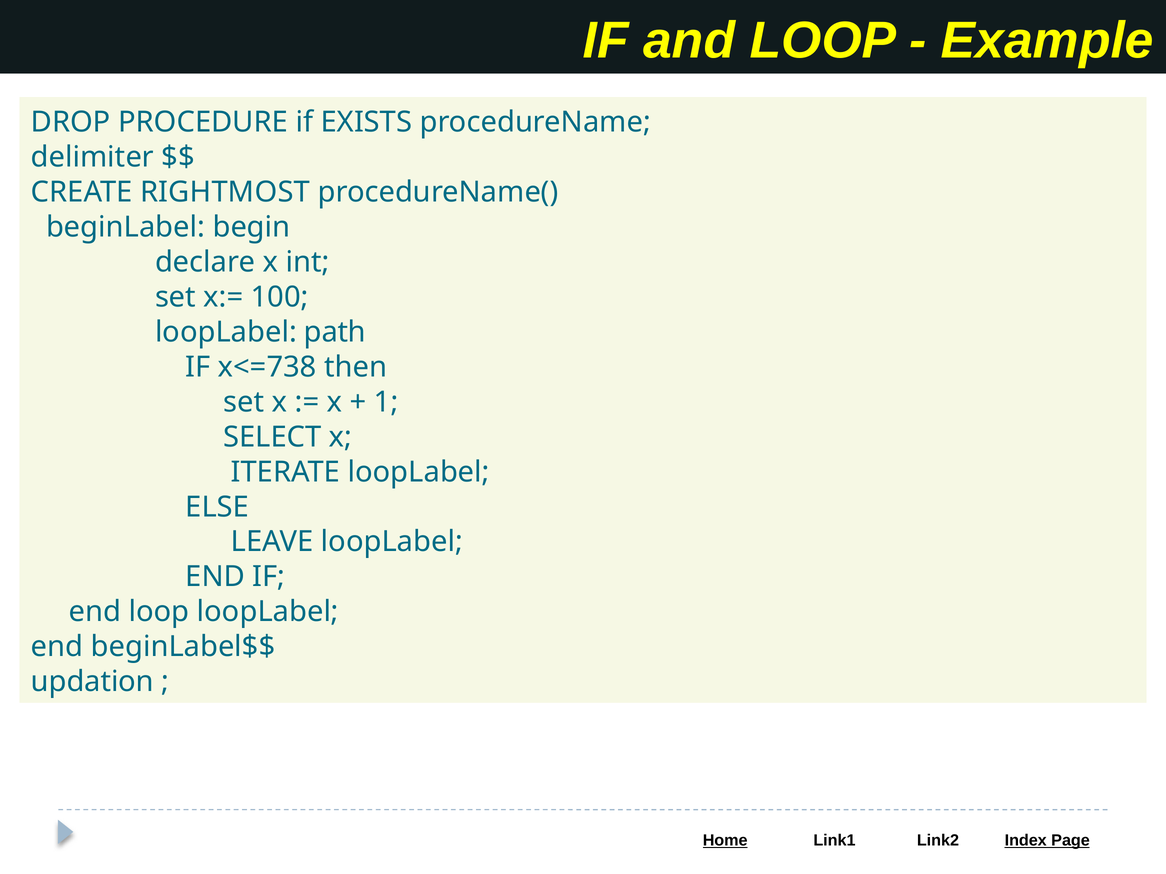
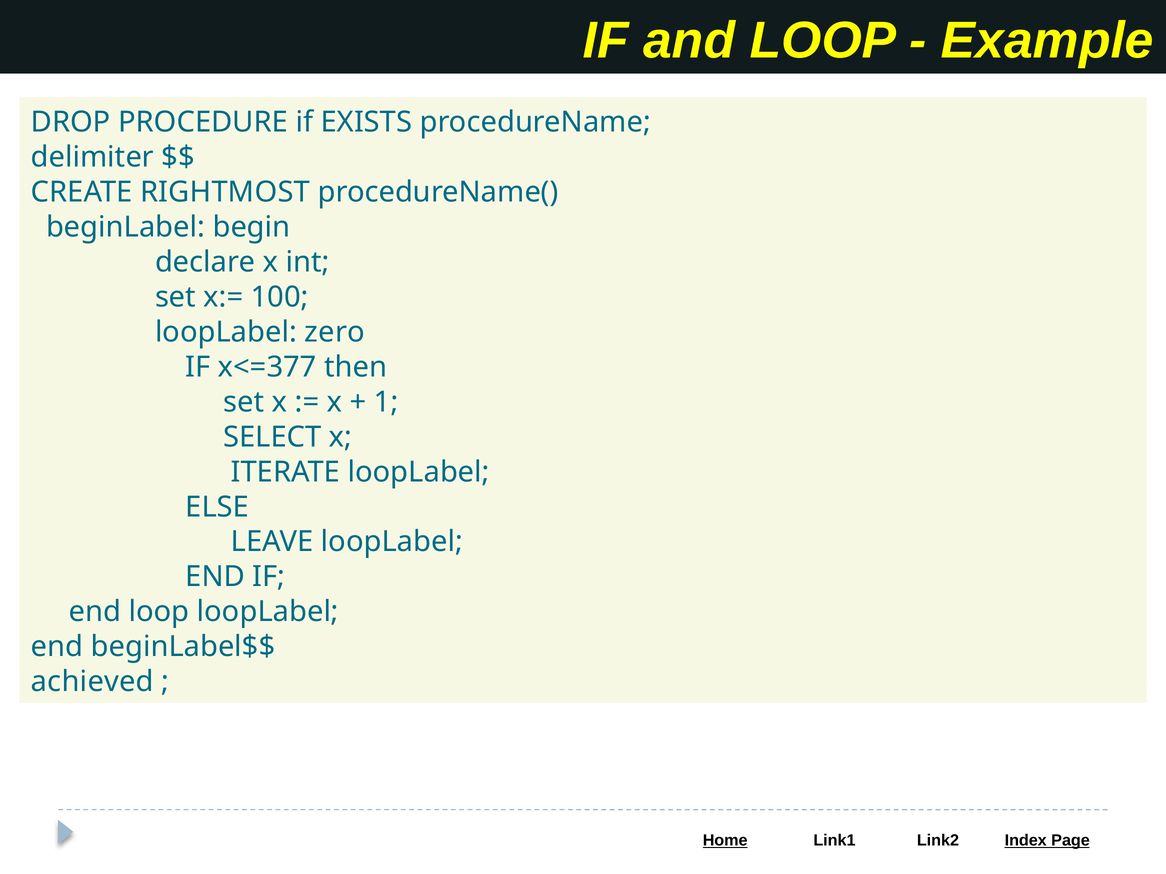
path: path -> zero (335, 332)
x<=738: x<=738 -> x<=377 (267, 367)
updation: updation -> achieved (92, 682)
